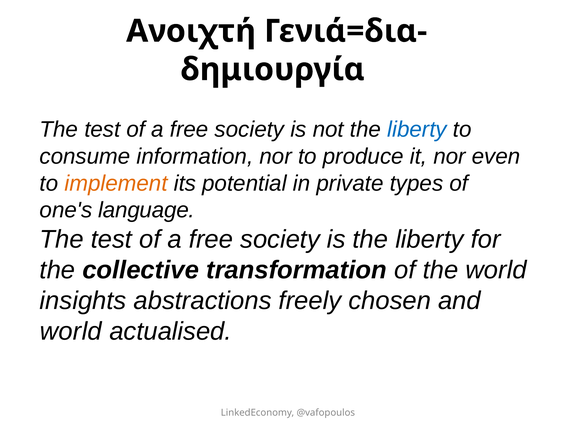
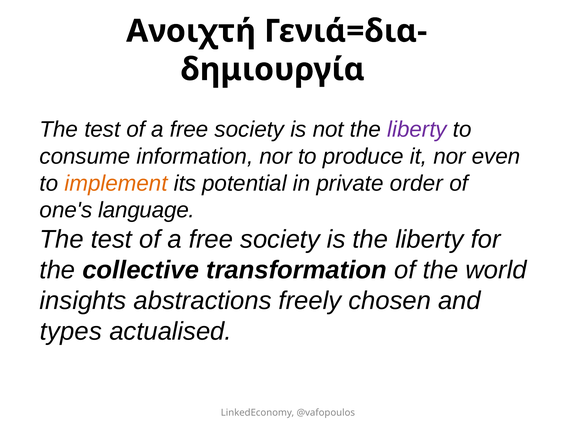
liberty colour: blue -> purple (417, 130)
types: types -> order (416, 183)
world: world -> types (71, 331)
